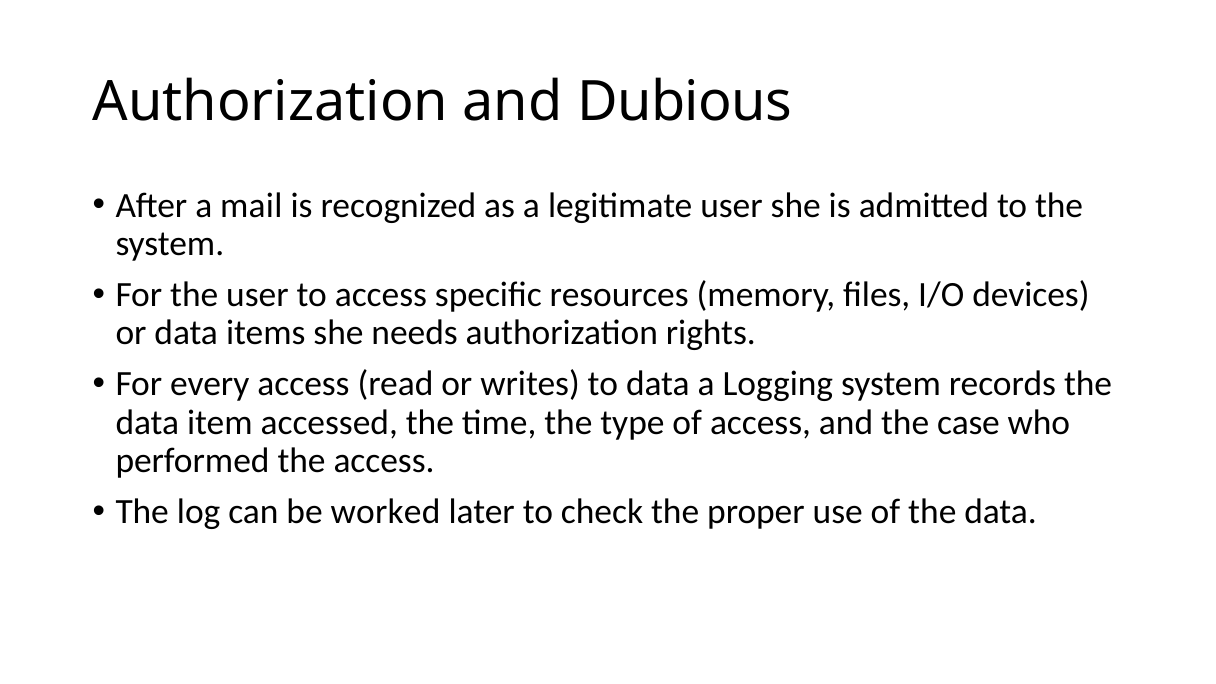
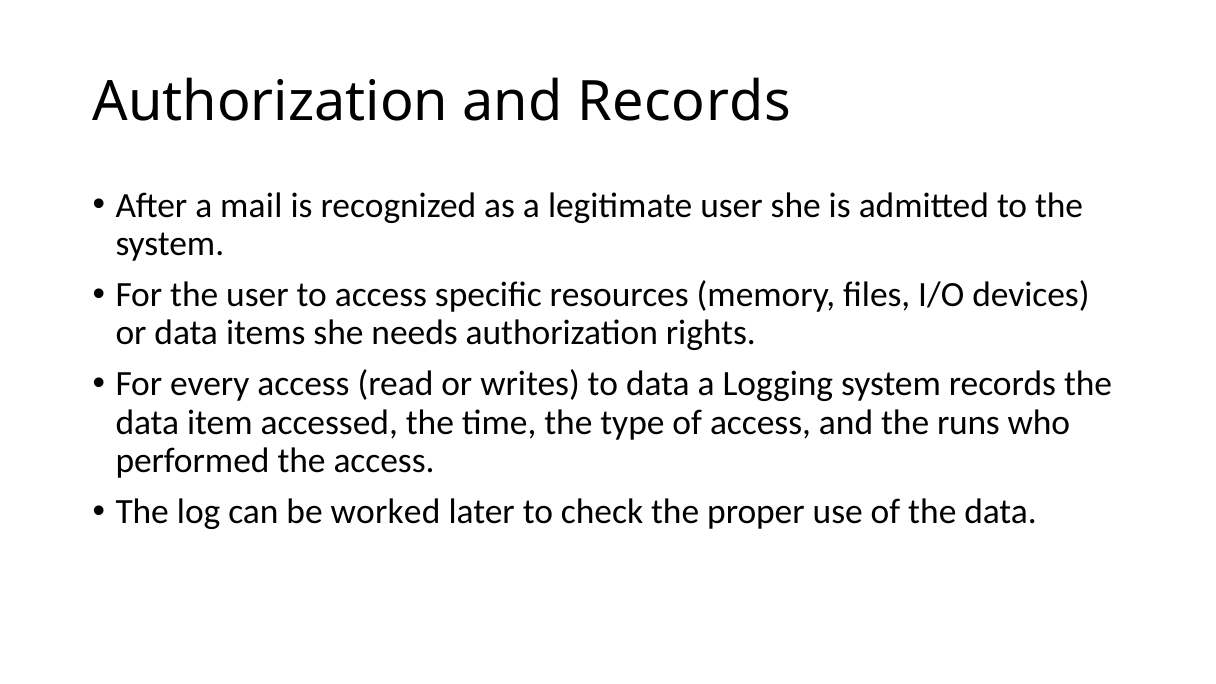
and Dubious: Dubious -> Records (684, 102)
case: case -> runs (968, 422)
